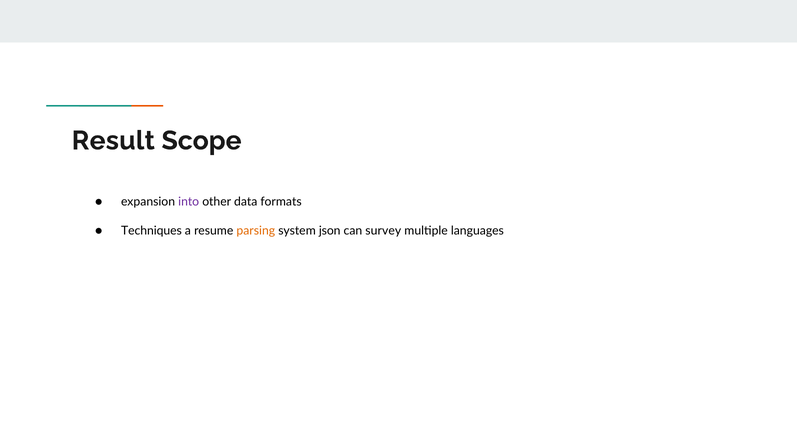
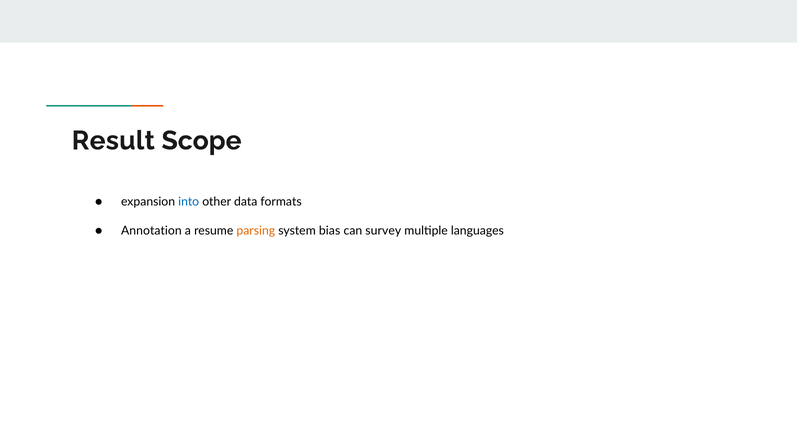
into colour: purple -> blue (189, 202)
Techniques: Techniques -> Annotation (151, 231)
json: json -> bias (330, 231)
